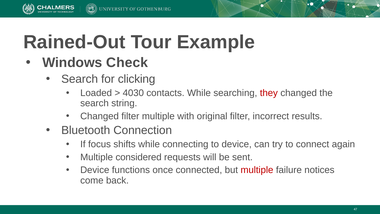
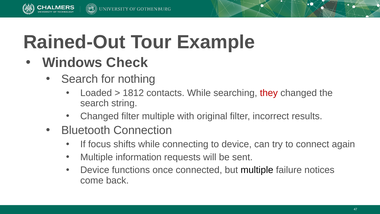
clicking: clicking -> nothing (137, 79)
4030: 4030 -> 1812 (133, 93)
considered: considered -> information (139, 157)
multiple colour: red -> black (257, 170)
